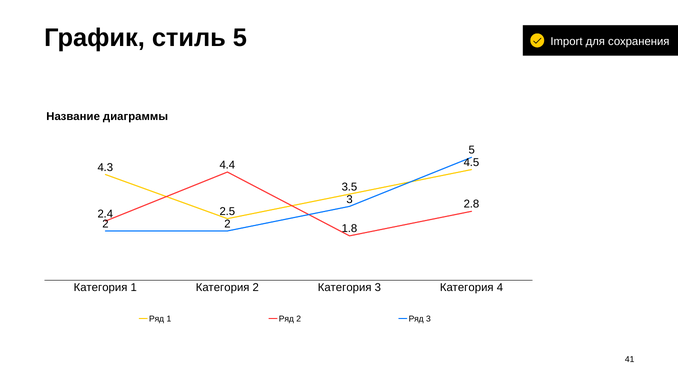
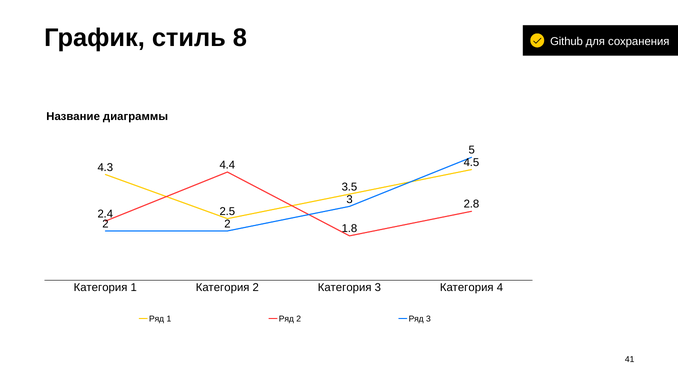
стиль 5: 5 -> 8 (240, 38)
Import: Import -> Github (567, 41)
